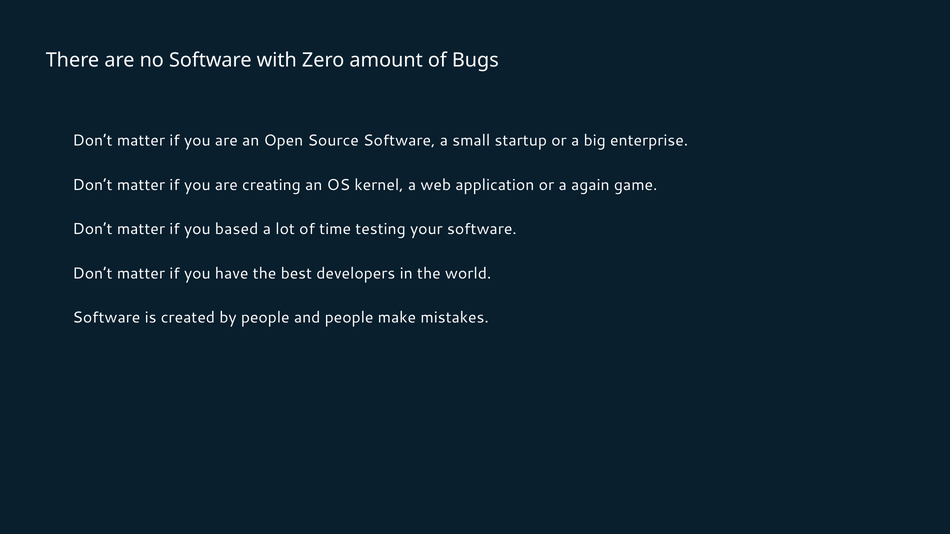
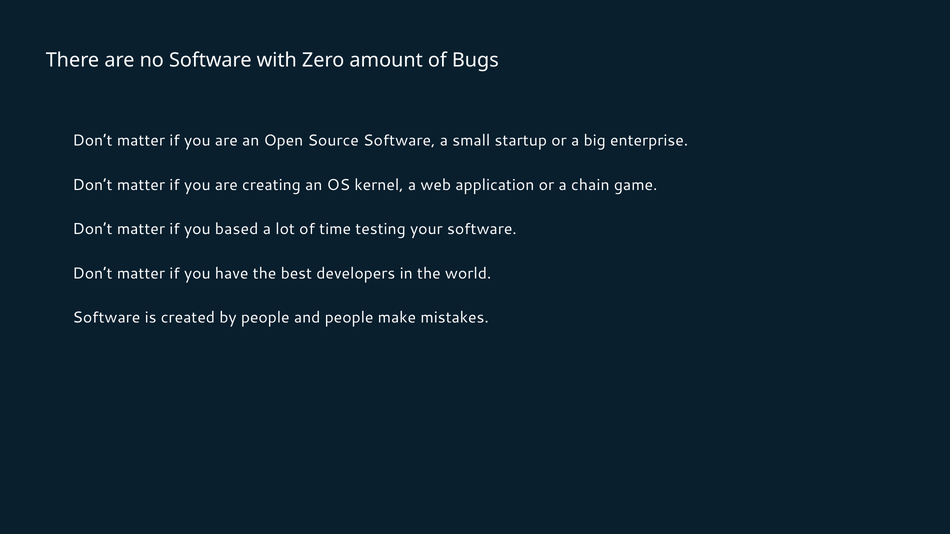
again: again -> chain (590, 185)
